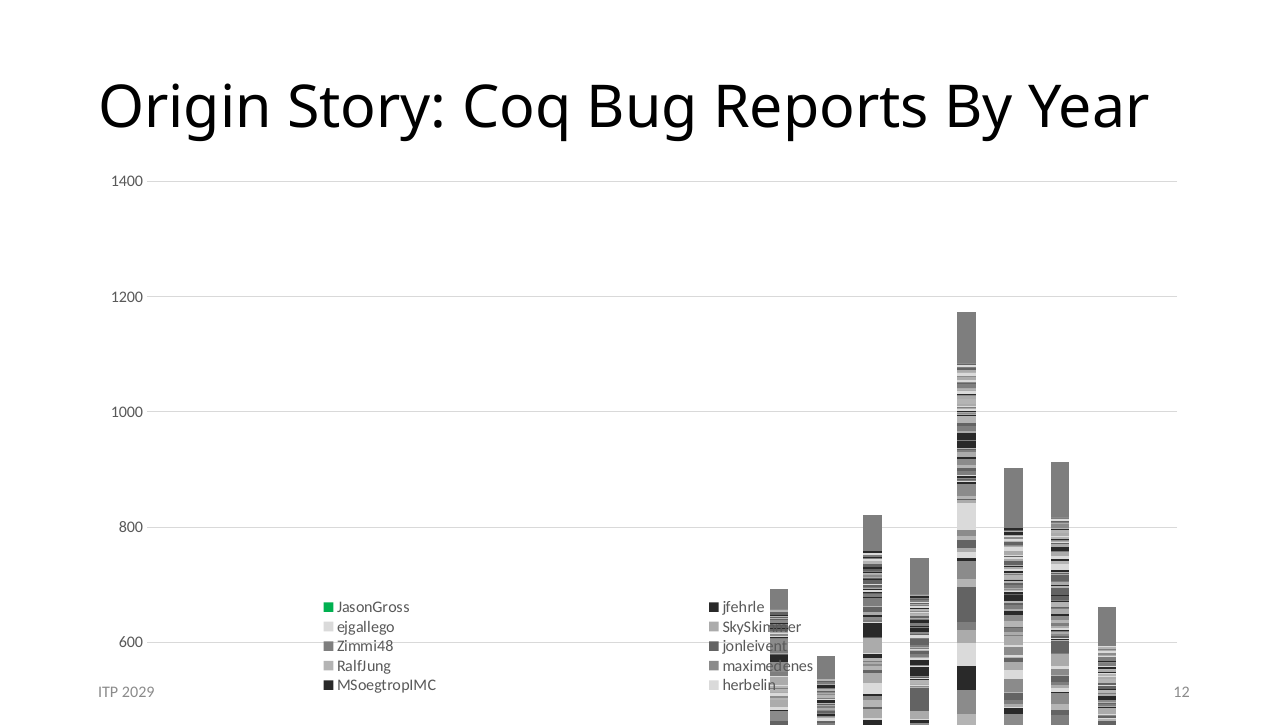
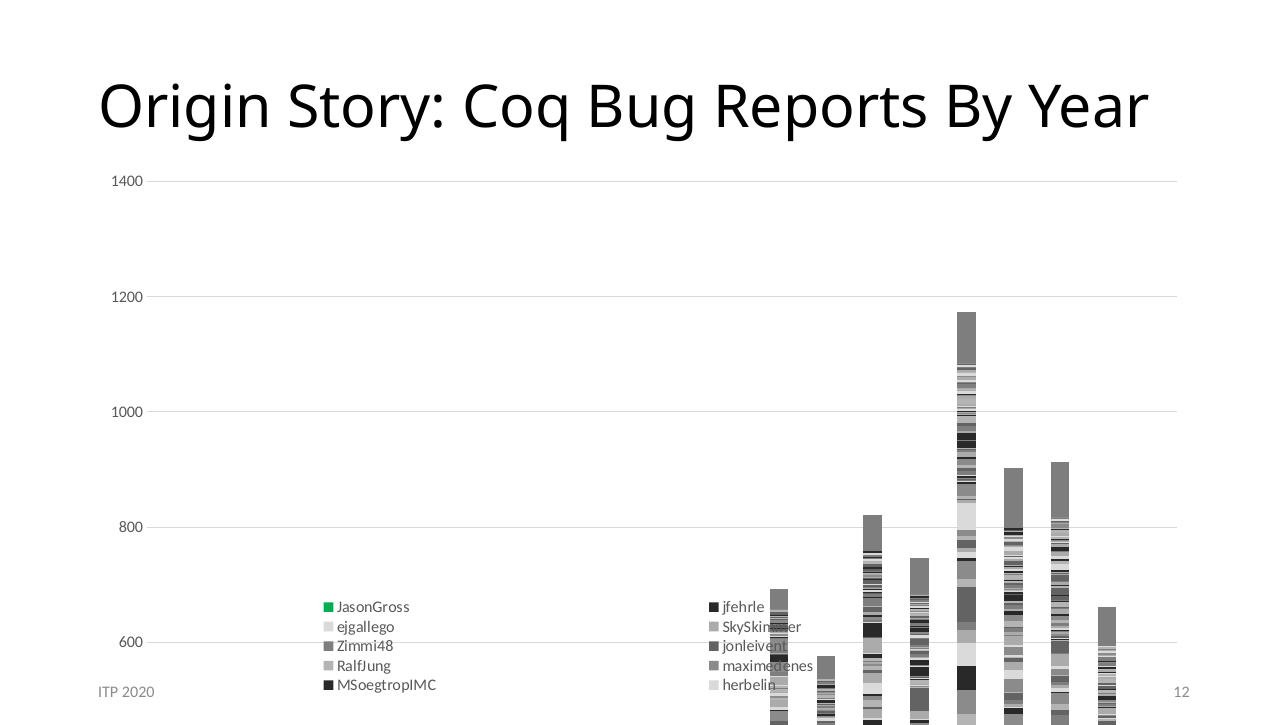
ITP 2029: 2029 -> 2020 (138, 692)
